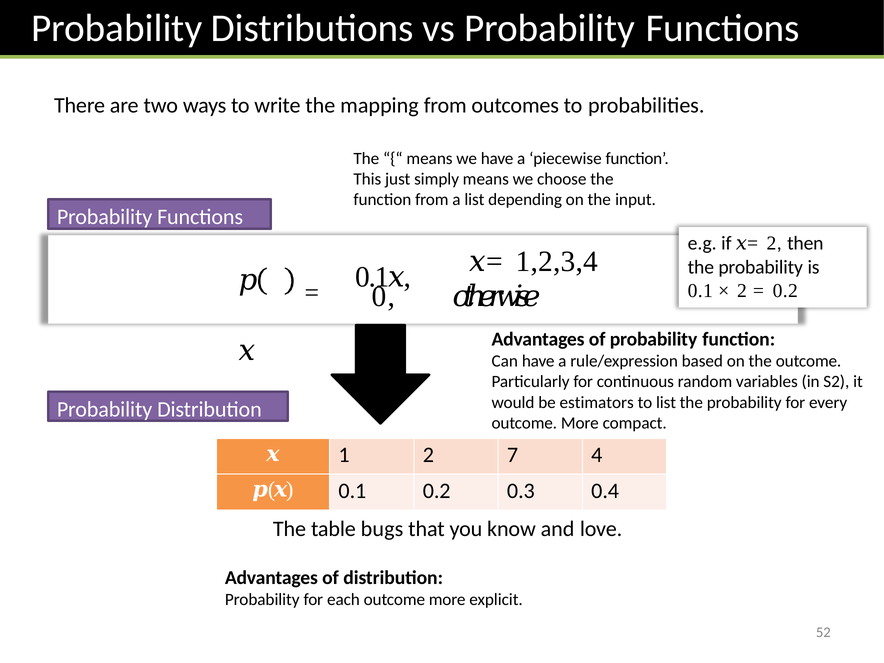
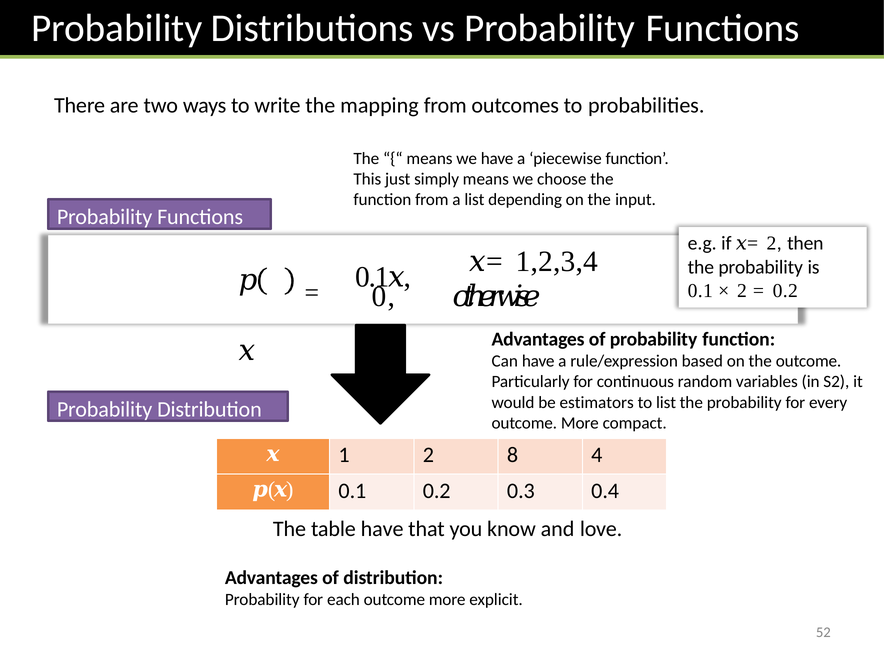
7: 7 -> 8 (513, 455)
table bugs: bugs -> have (382, 529)
